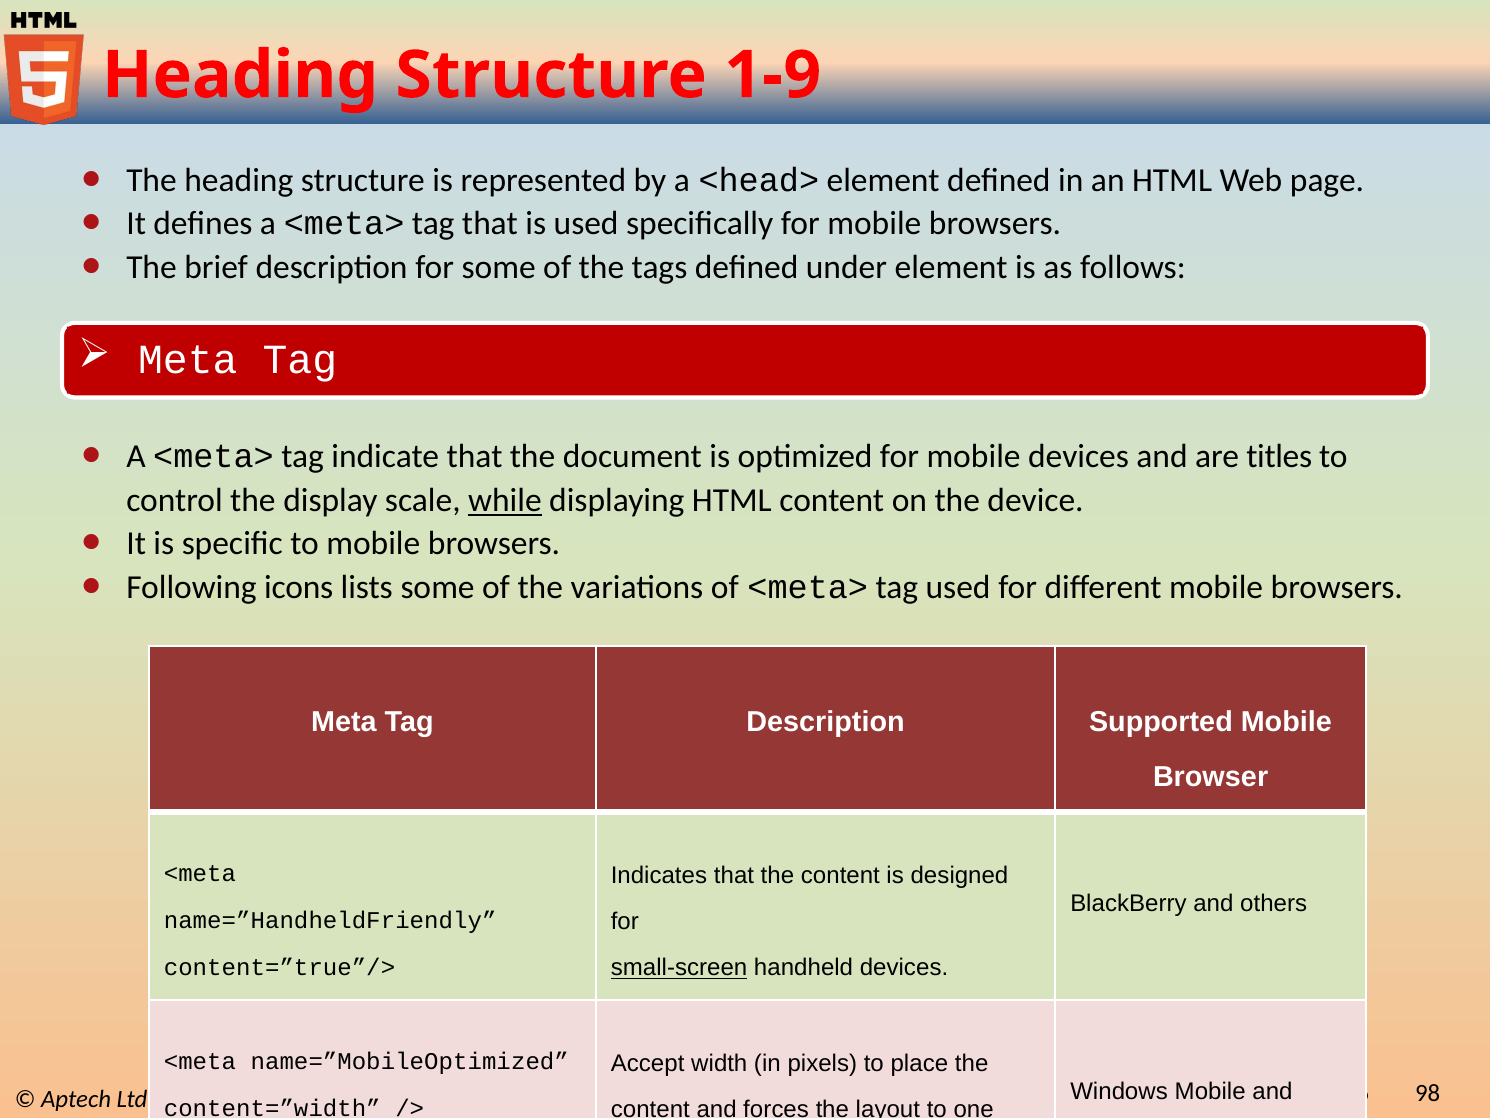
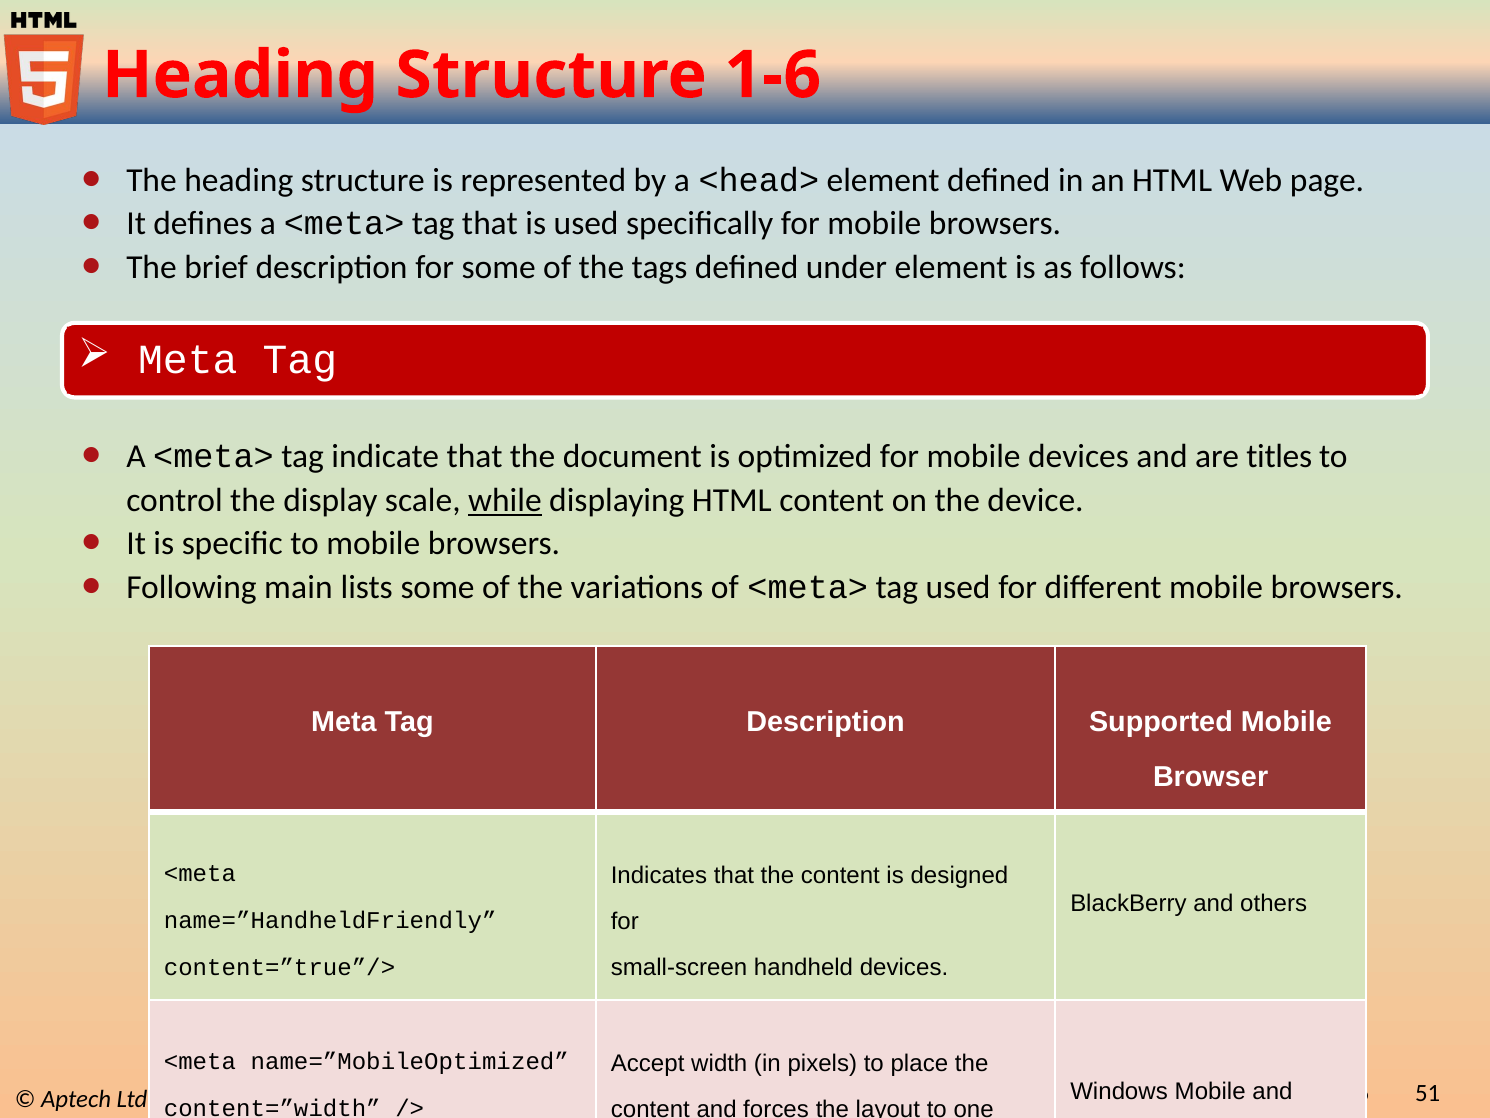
1-9: 1-9 -> 1-6 (773, 75)
icons: icons -> main (299, 587)
small-screen underline: present -> none (679, 968)
98: 98 -> 51 (1428, 1093)
